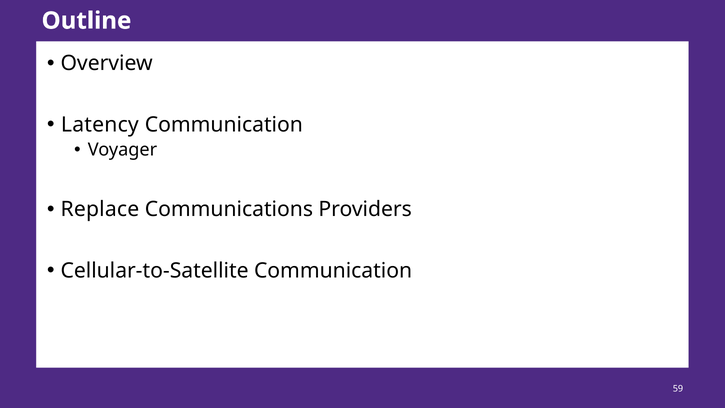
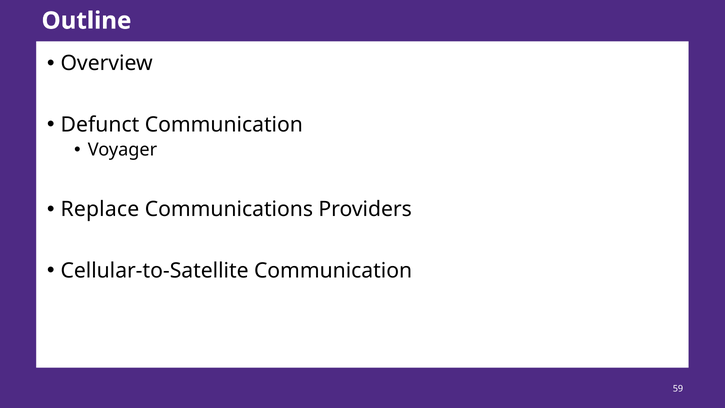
Latency: Latency -> Defunct (100, 125)
